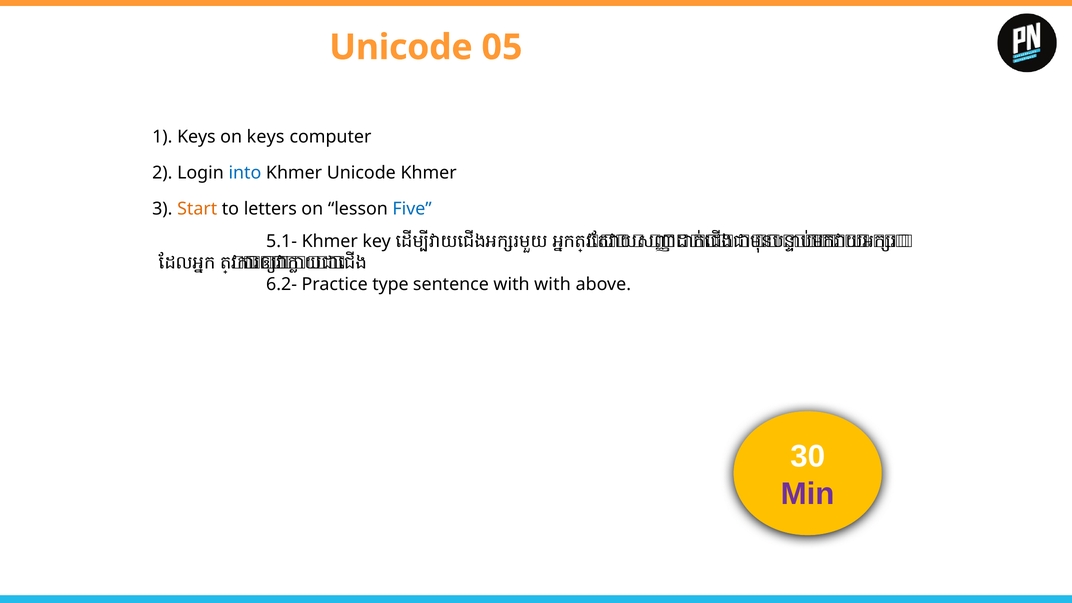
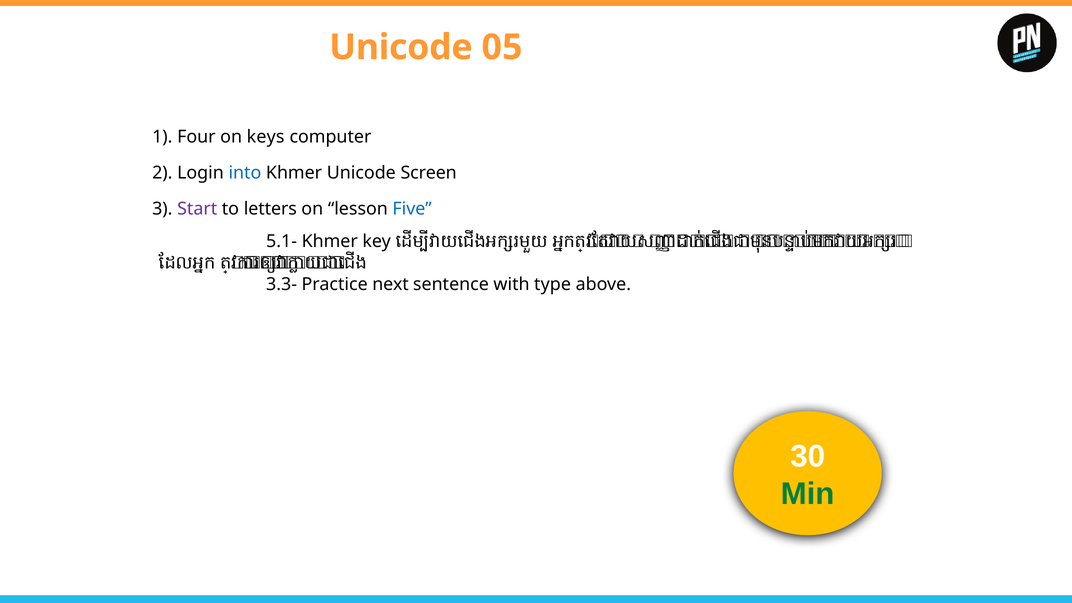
1 Keys: Keys -> Four (196, 137)
Unicode Khmer: Khmer -> Screen (429, 173)
Start colour: orange -> purple (197, 209)
6.2-: 6.2- -> 3.3- (282, 284)
type: type -> next (391, 284)
with with: with -> type (553, 284)
Min colour: purple -> green (808, 494)
